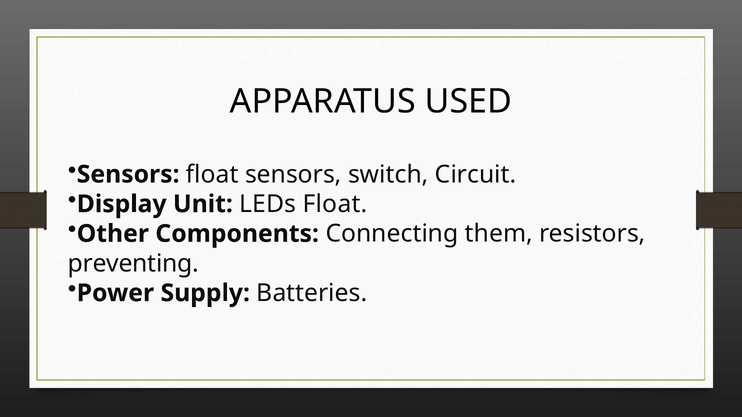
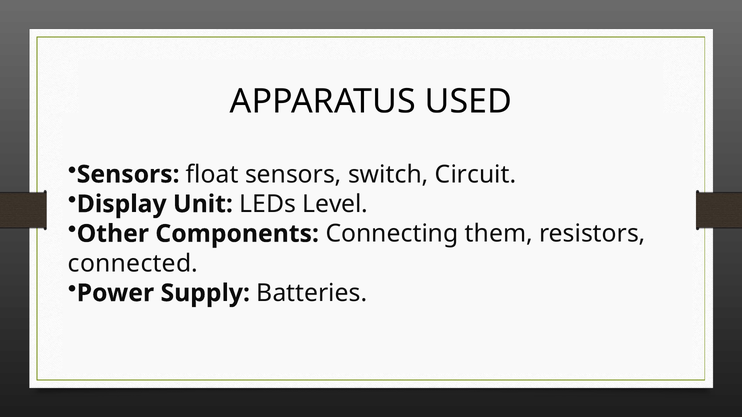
LEDs Float: Float -> Level (335, 204)
preventing: preventing -> connected (133, 264)
